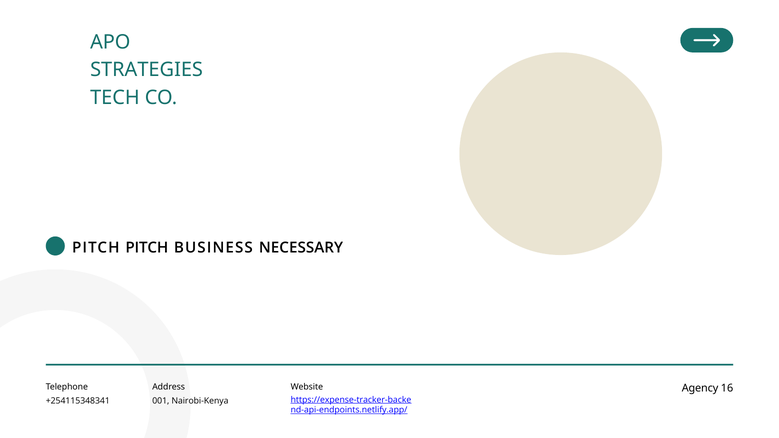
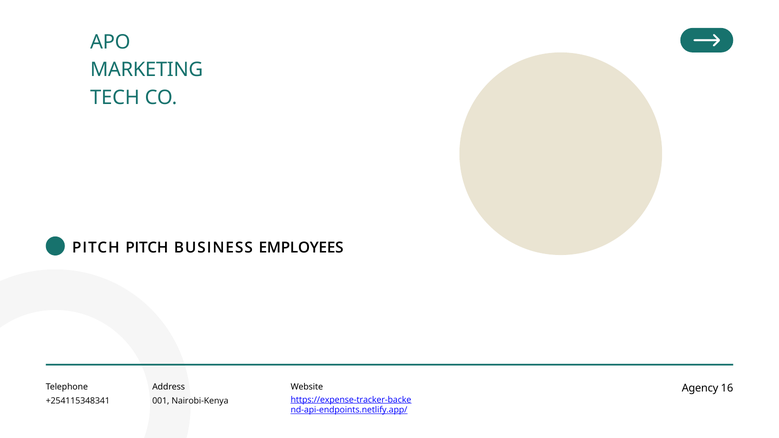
STRATEGIES: STRATEGIES -> MARKETING (147, 70)
NECESSARY: NECESSARY -> EMPLOYEES (301, 248)
